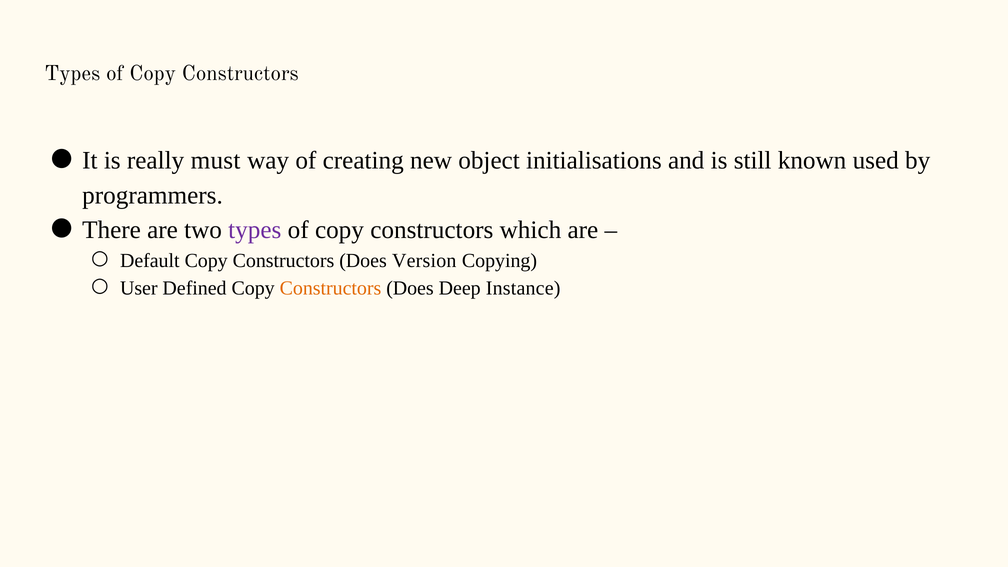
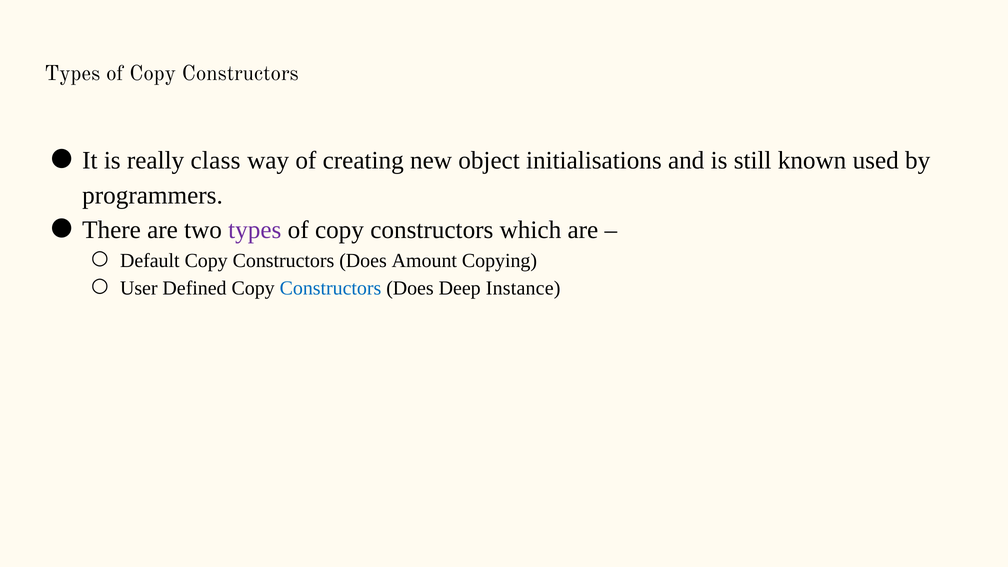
must: must -> class (216, 161)
Version: Version -> Amount (424, 260)
Constructors colour: orange -> blue (330, 288)
